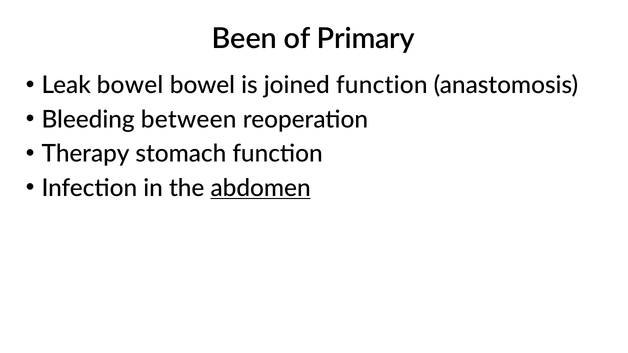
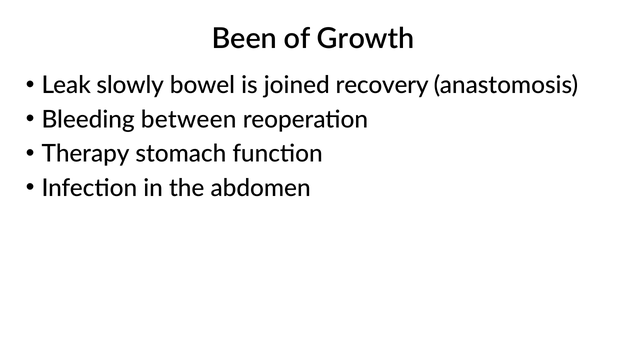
Primary: Primary -> Growth (366, 39)
Leak bowel: bowel -> slowly (130, 85)
joined function: function -> recovery (382, 85)
abdomen underline: present -> none (261, 188)
